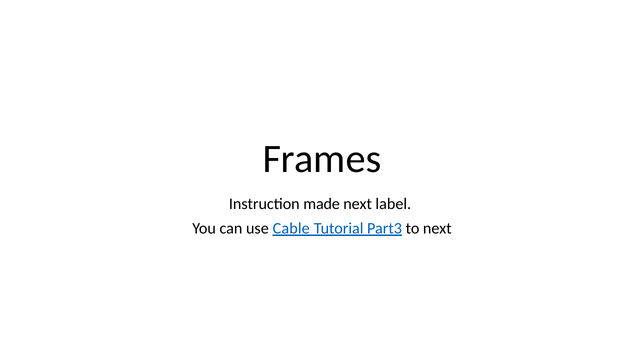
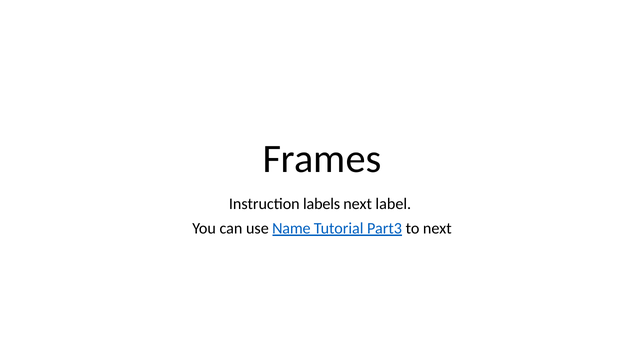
made: made -> labels (322, 204)
Cable: Cable -> Name (291, 228)
